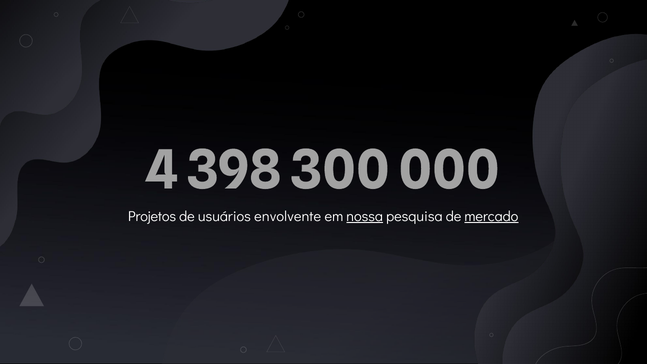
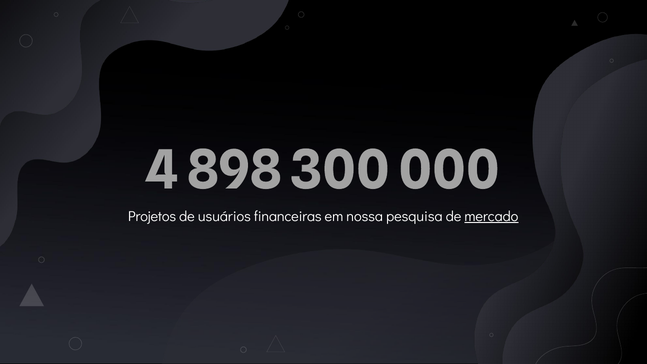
398: 398 -> 898 (234, 171)
envolvente: envolvente -> financeiras (288, 216)
nossa underline: present -> none (365, 216)
